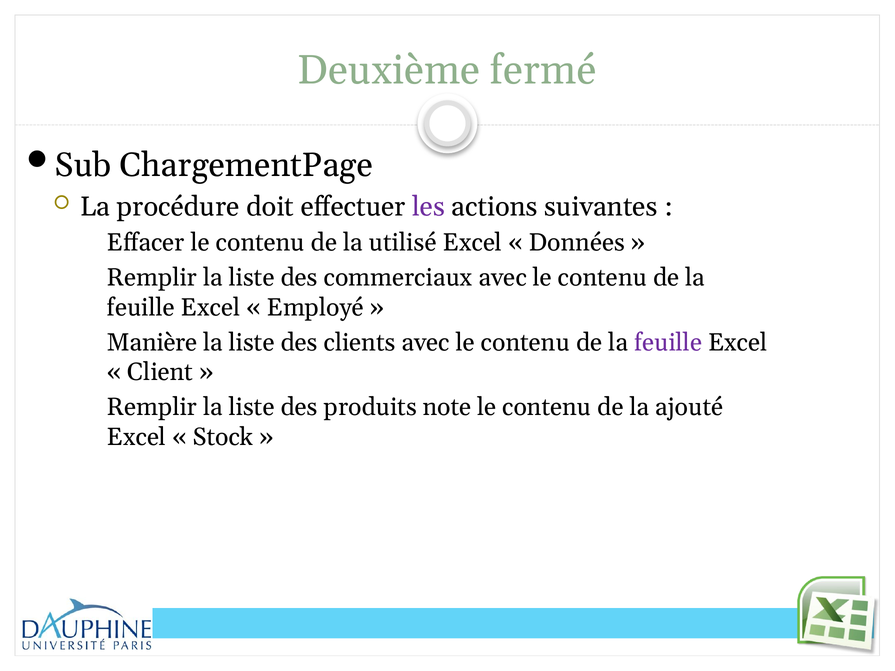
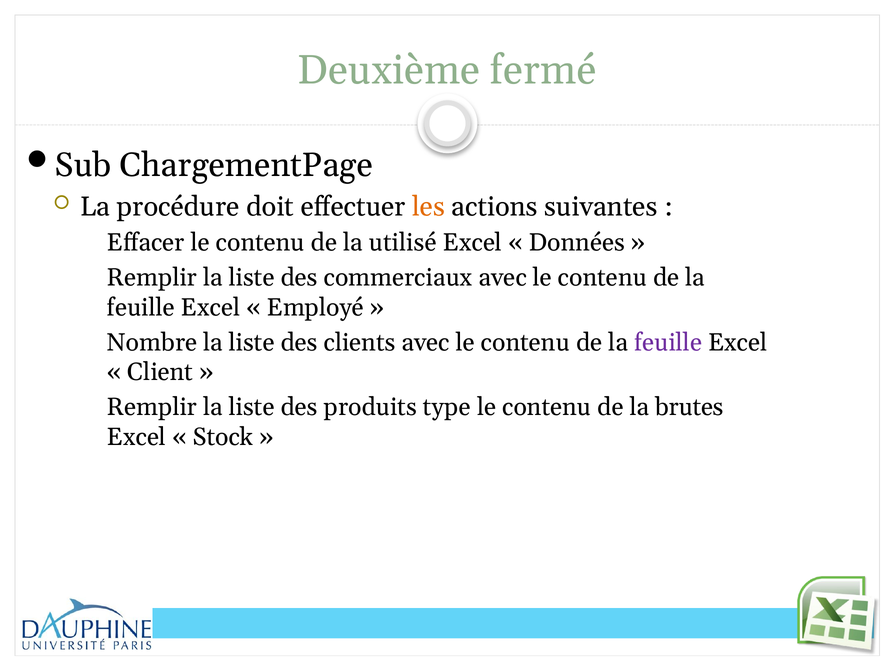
les colour: purple -> orange (429, 207)
Manière: Manière -> Nombre (152, 342)
note: note -> type (447, 407)
ajouté: ajouté -> brutes (689, 407)
